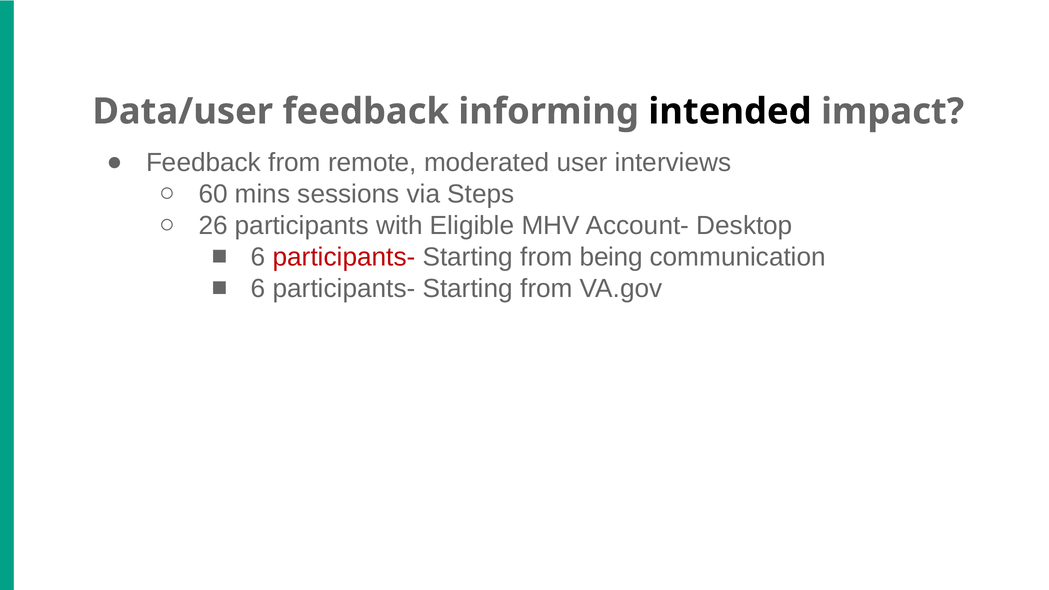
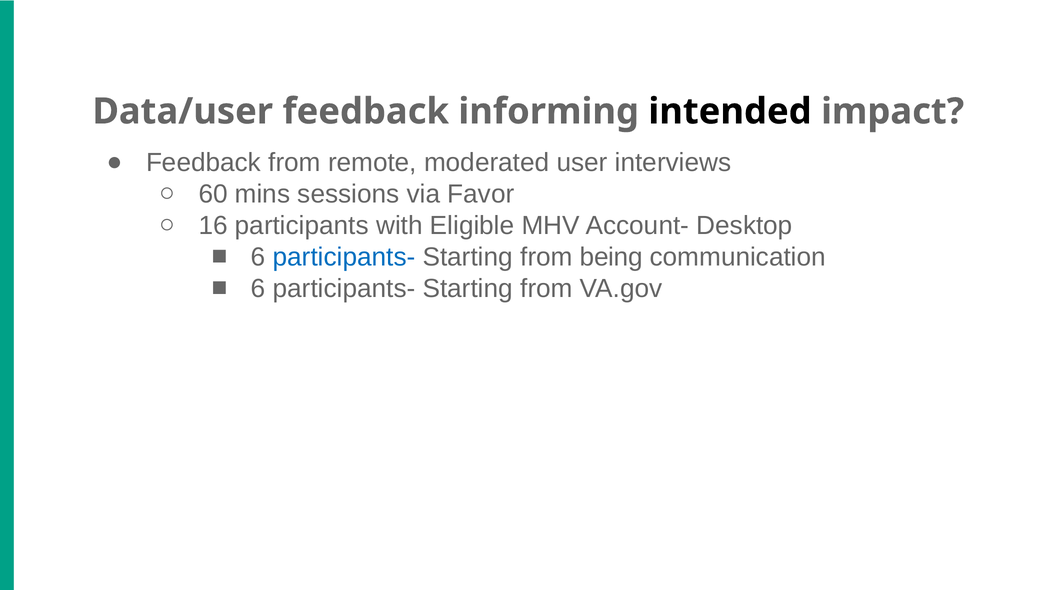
Steps: Steps -> Favor (481, 194)
26: 26 -> 16 (213, 226)
participants- colour: red -> blue (344, 257)
